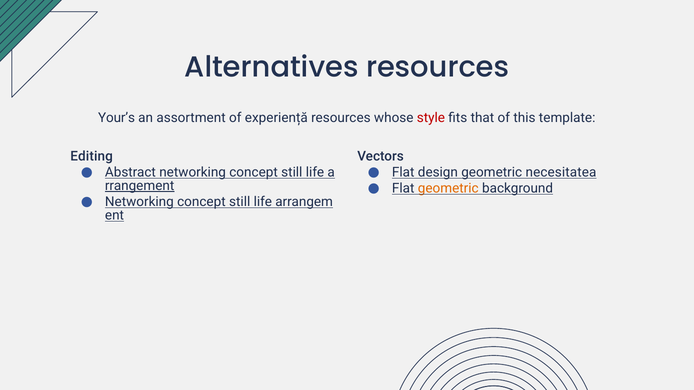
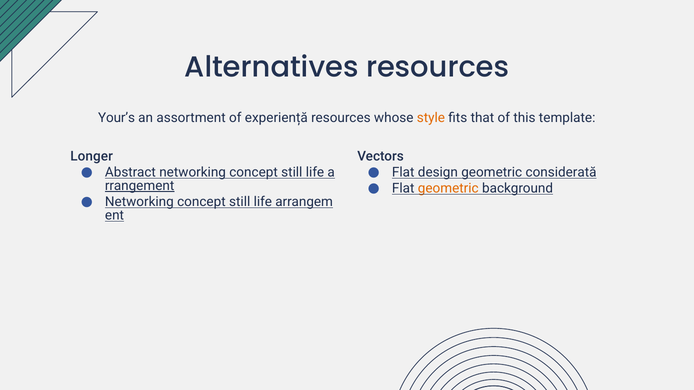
style colour: red -> orange (431, 118)
Editing: Editing -> Longer (92, 156)
necesitatea: necesitatea -> considerată (561, 172)
